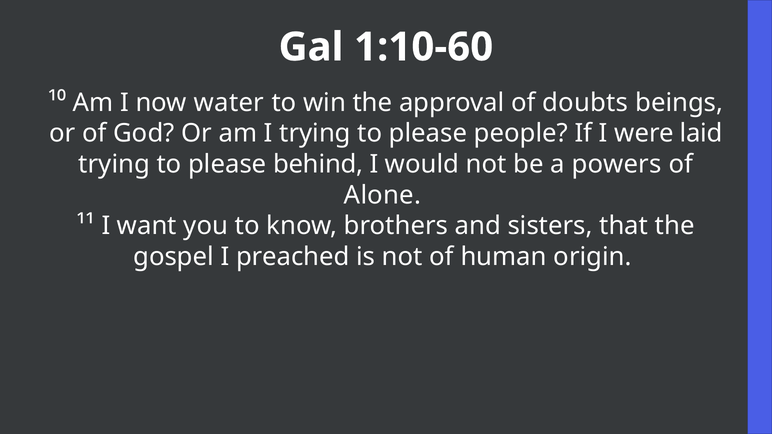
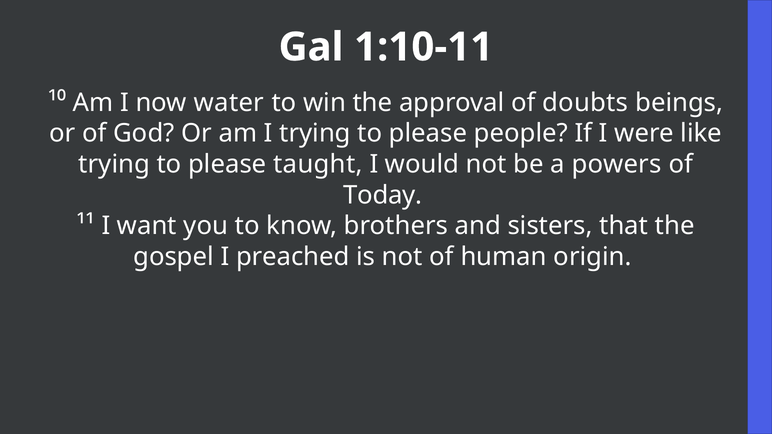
1:10-60: 1:10-60 -> 1:10-11 (424, 47)
laid: laid -> like (701, 133)
behind: behind -> taught (318, 164)
Alone: Alone -> Today (383, 195)
